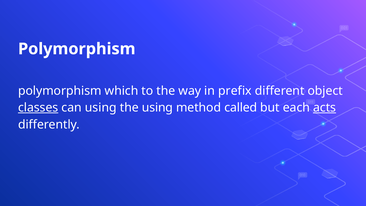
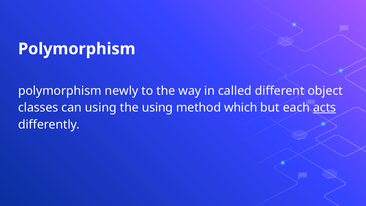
which: which -> newly (121, 91)
prefix: prefix -> called (235, 91)
classes underline: present -> none (38, 108)
called: called -> which (241, 108)
